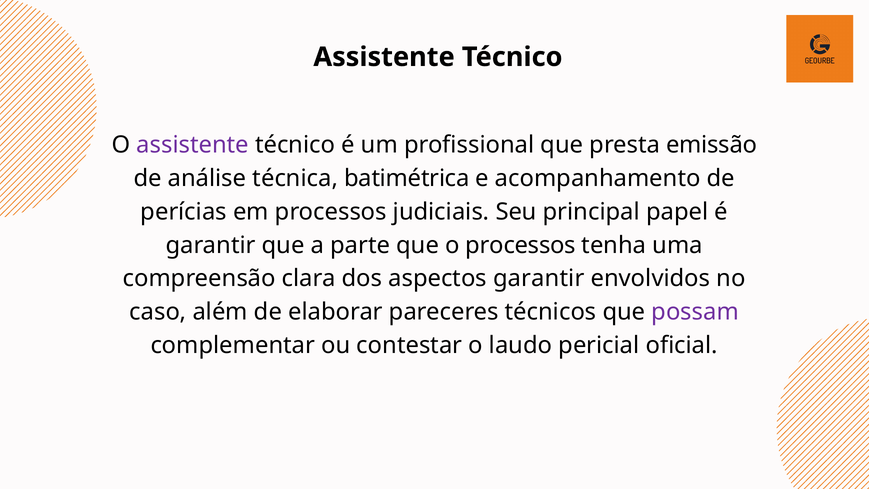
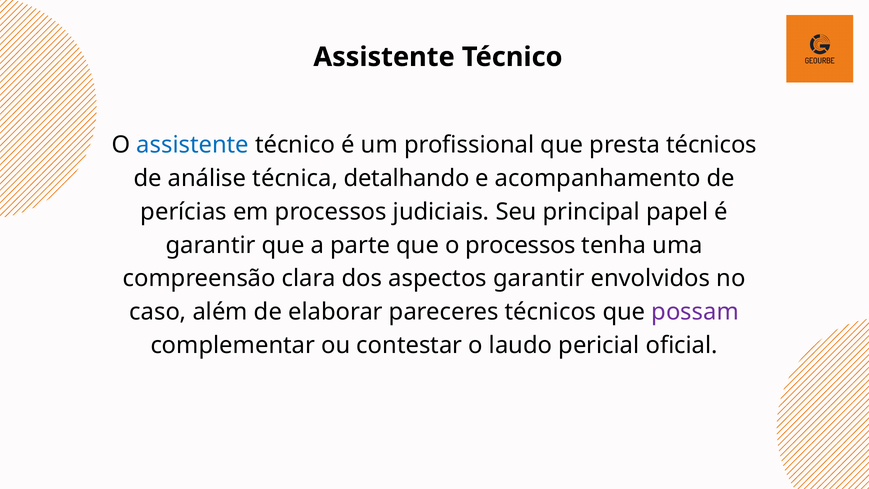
assistente colour: purple -> blue (193, 145)
presta emissão: emissão -> técnicos (712, 145)
batimétrica: batimétrica -> detalhando (407, 178)
